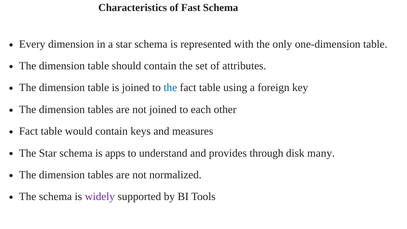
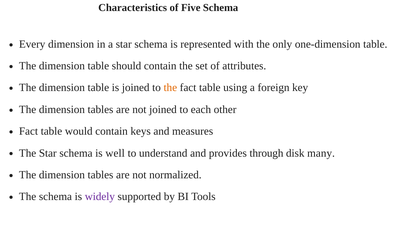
Fast: Fast -> Five (191, 8)
the colour: blue -> orange (170, 88)
apps: apps -> well (115, 153)
